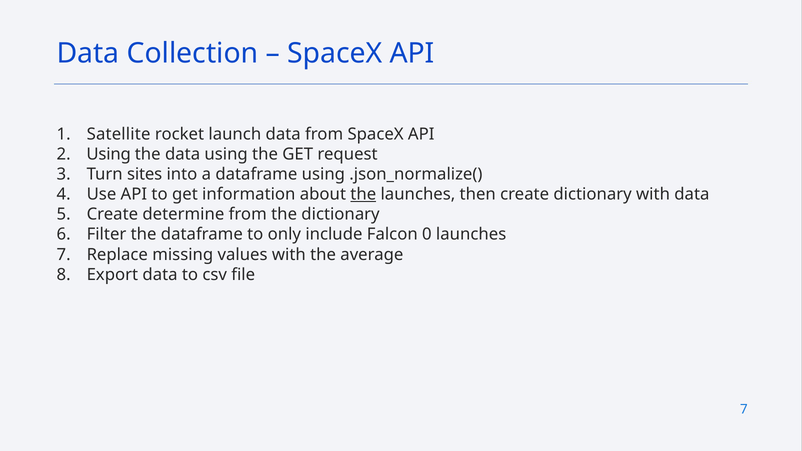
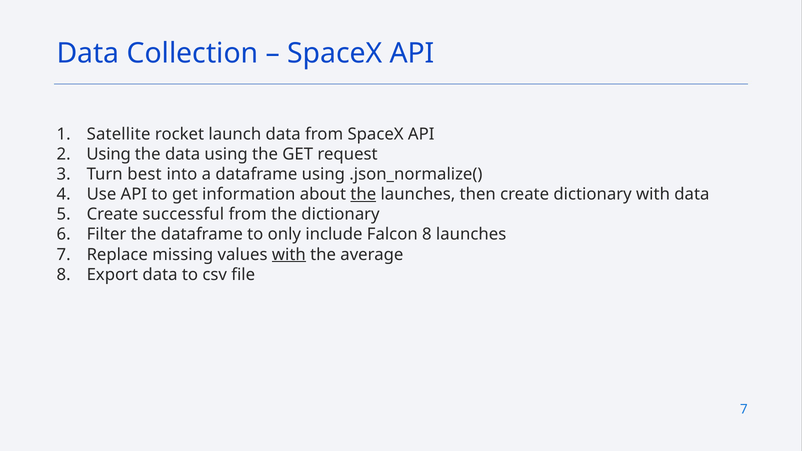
sites: sites -> best (144, 174)
determine: determine -> successful (183, 214)
Falcon 0: 0 -> 8 (427, 235)
with underline: none -> present (289, 255)
